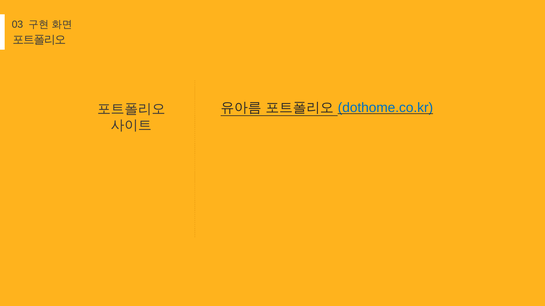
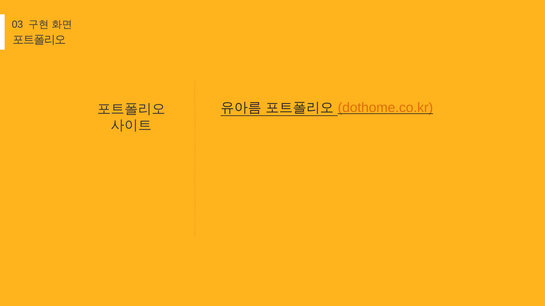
dothome.co.kr colour: blue -> orange (385, 108)
